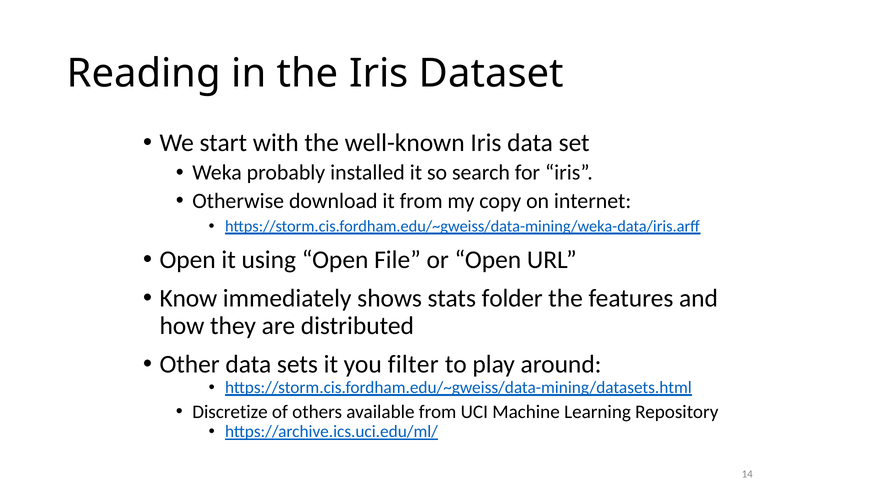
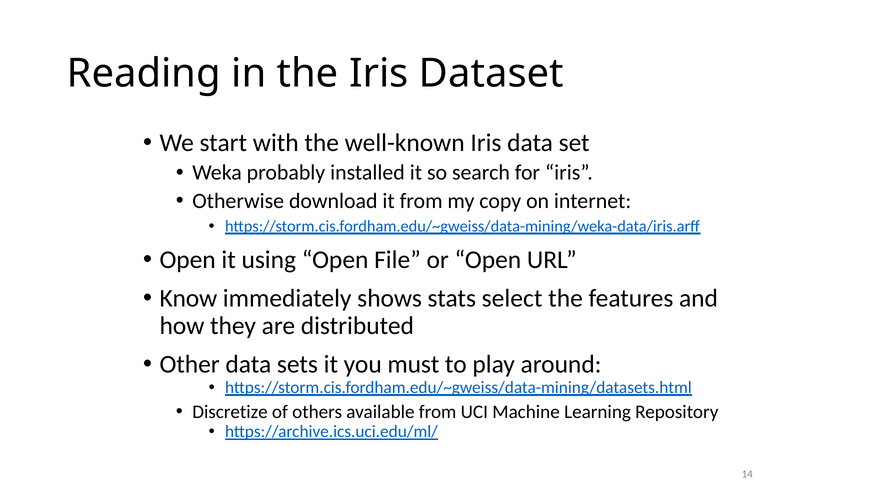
folder: folder -> select (512, 298)
filter: filter -> must (413, 364)
